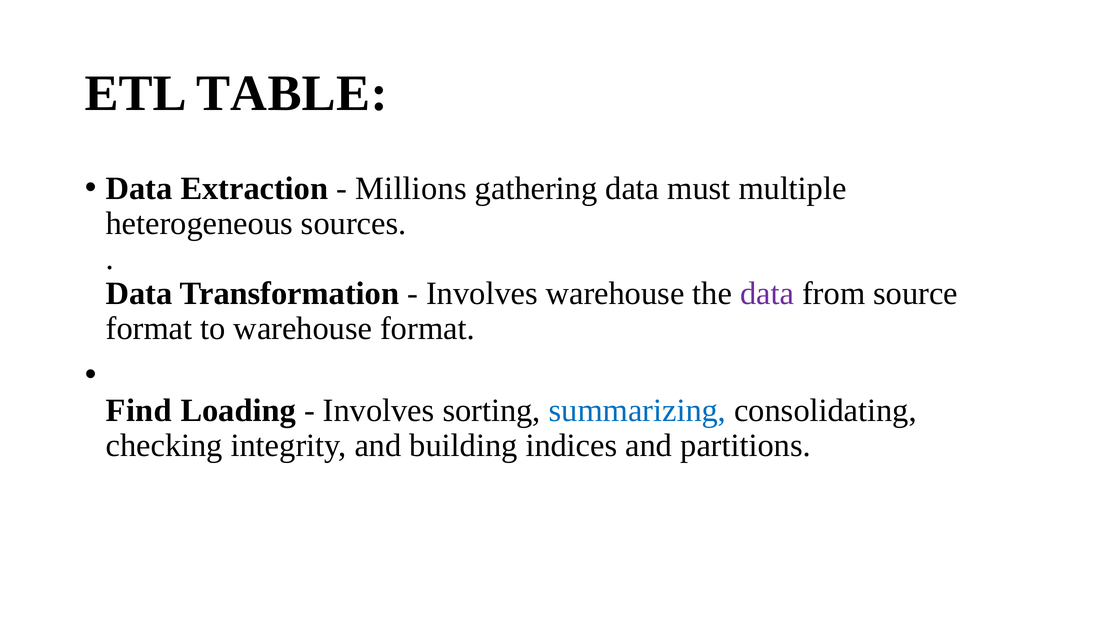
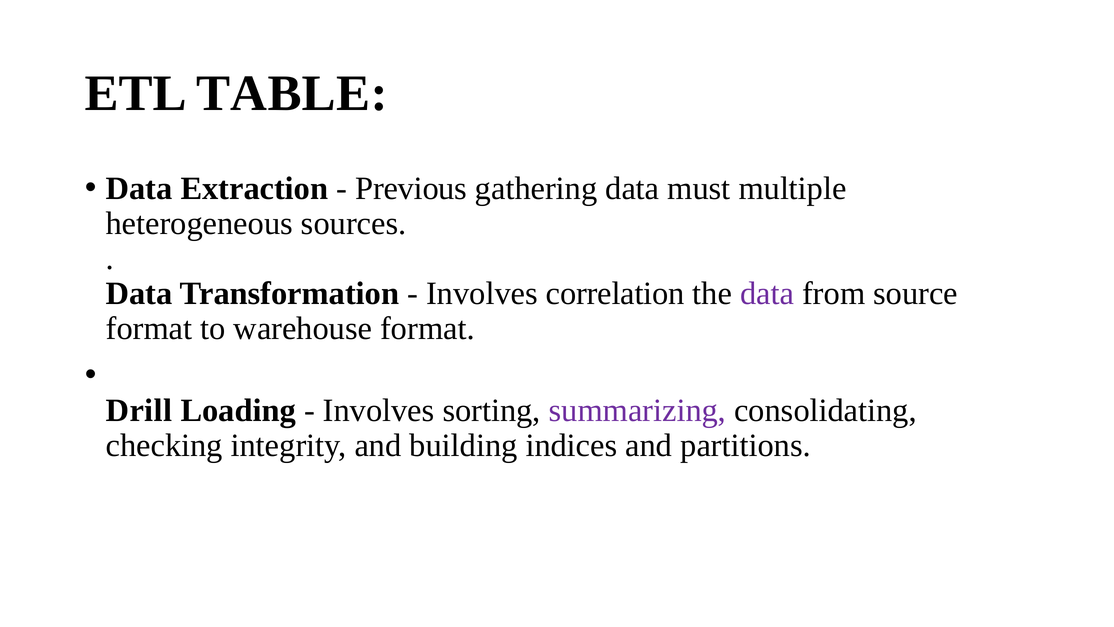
Millions: Millions -> Previous (411, 188)
Involves warehouse: warehouse -> correlation (615, 293)
Find: Find -> Drill (139, 410)
summarizing colour: blue -> purple (637, 410)
